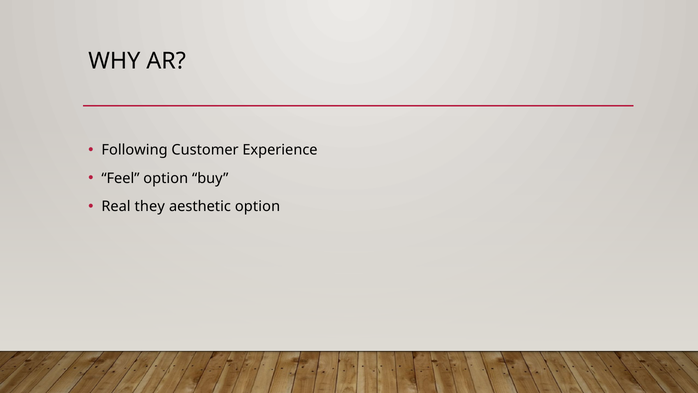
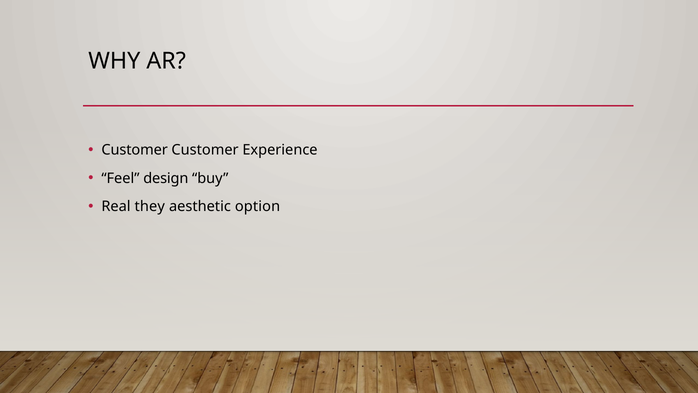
Following: Following -> Customer (135, 150)
Feel option: option -> design (166, 178)
